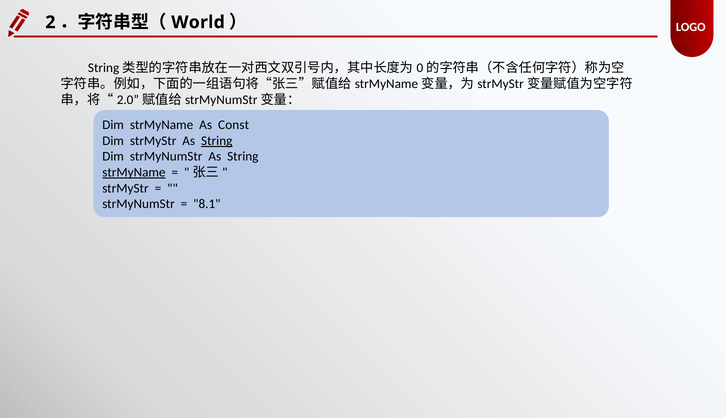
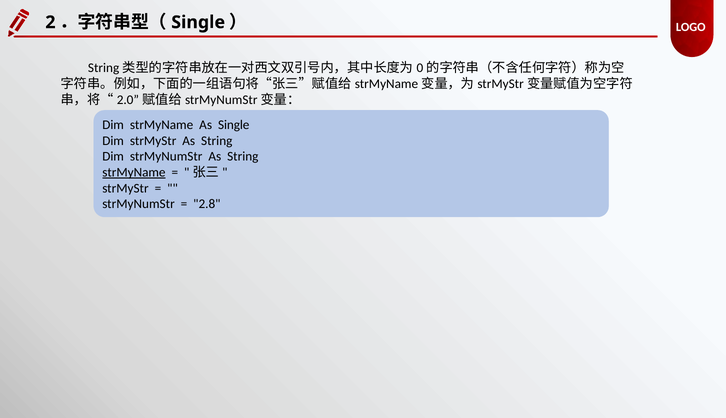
World: World -> Single (198, 22)
As Const: Const -> Single (234, 125)
String underline: present -> none (217, 141)
8.1: 8.1 -> 2.8 (207, 204)
